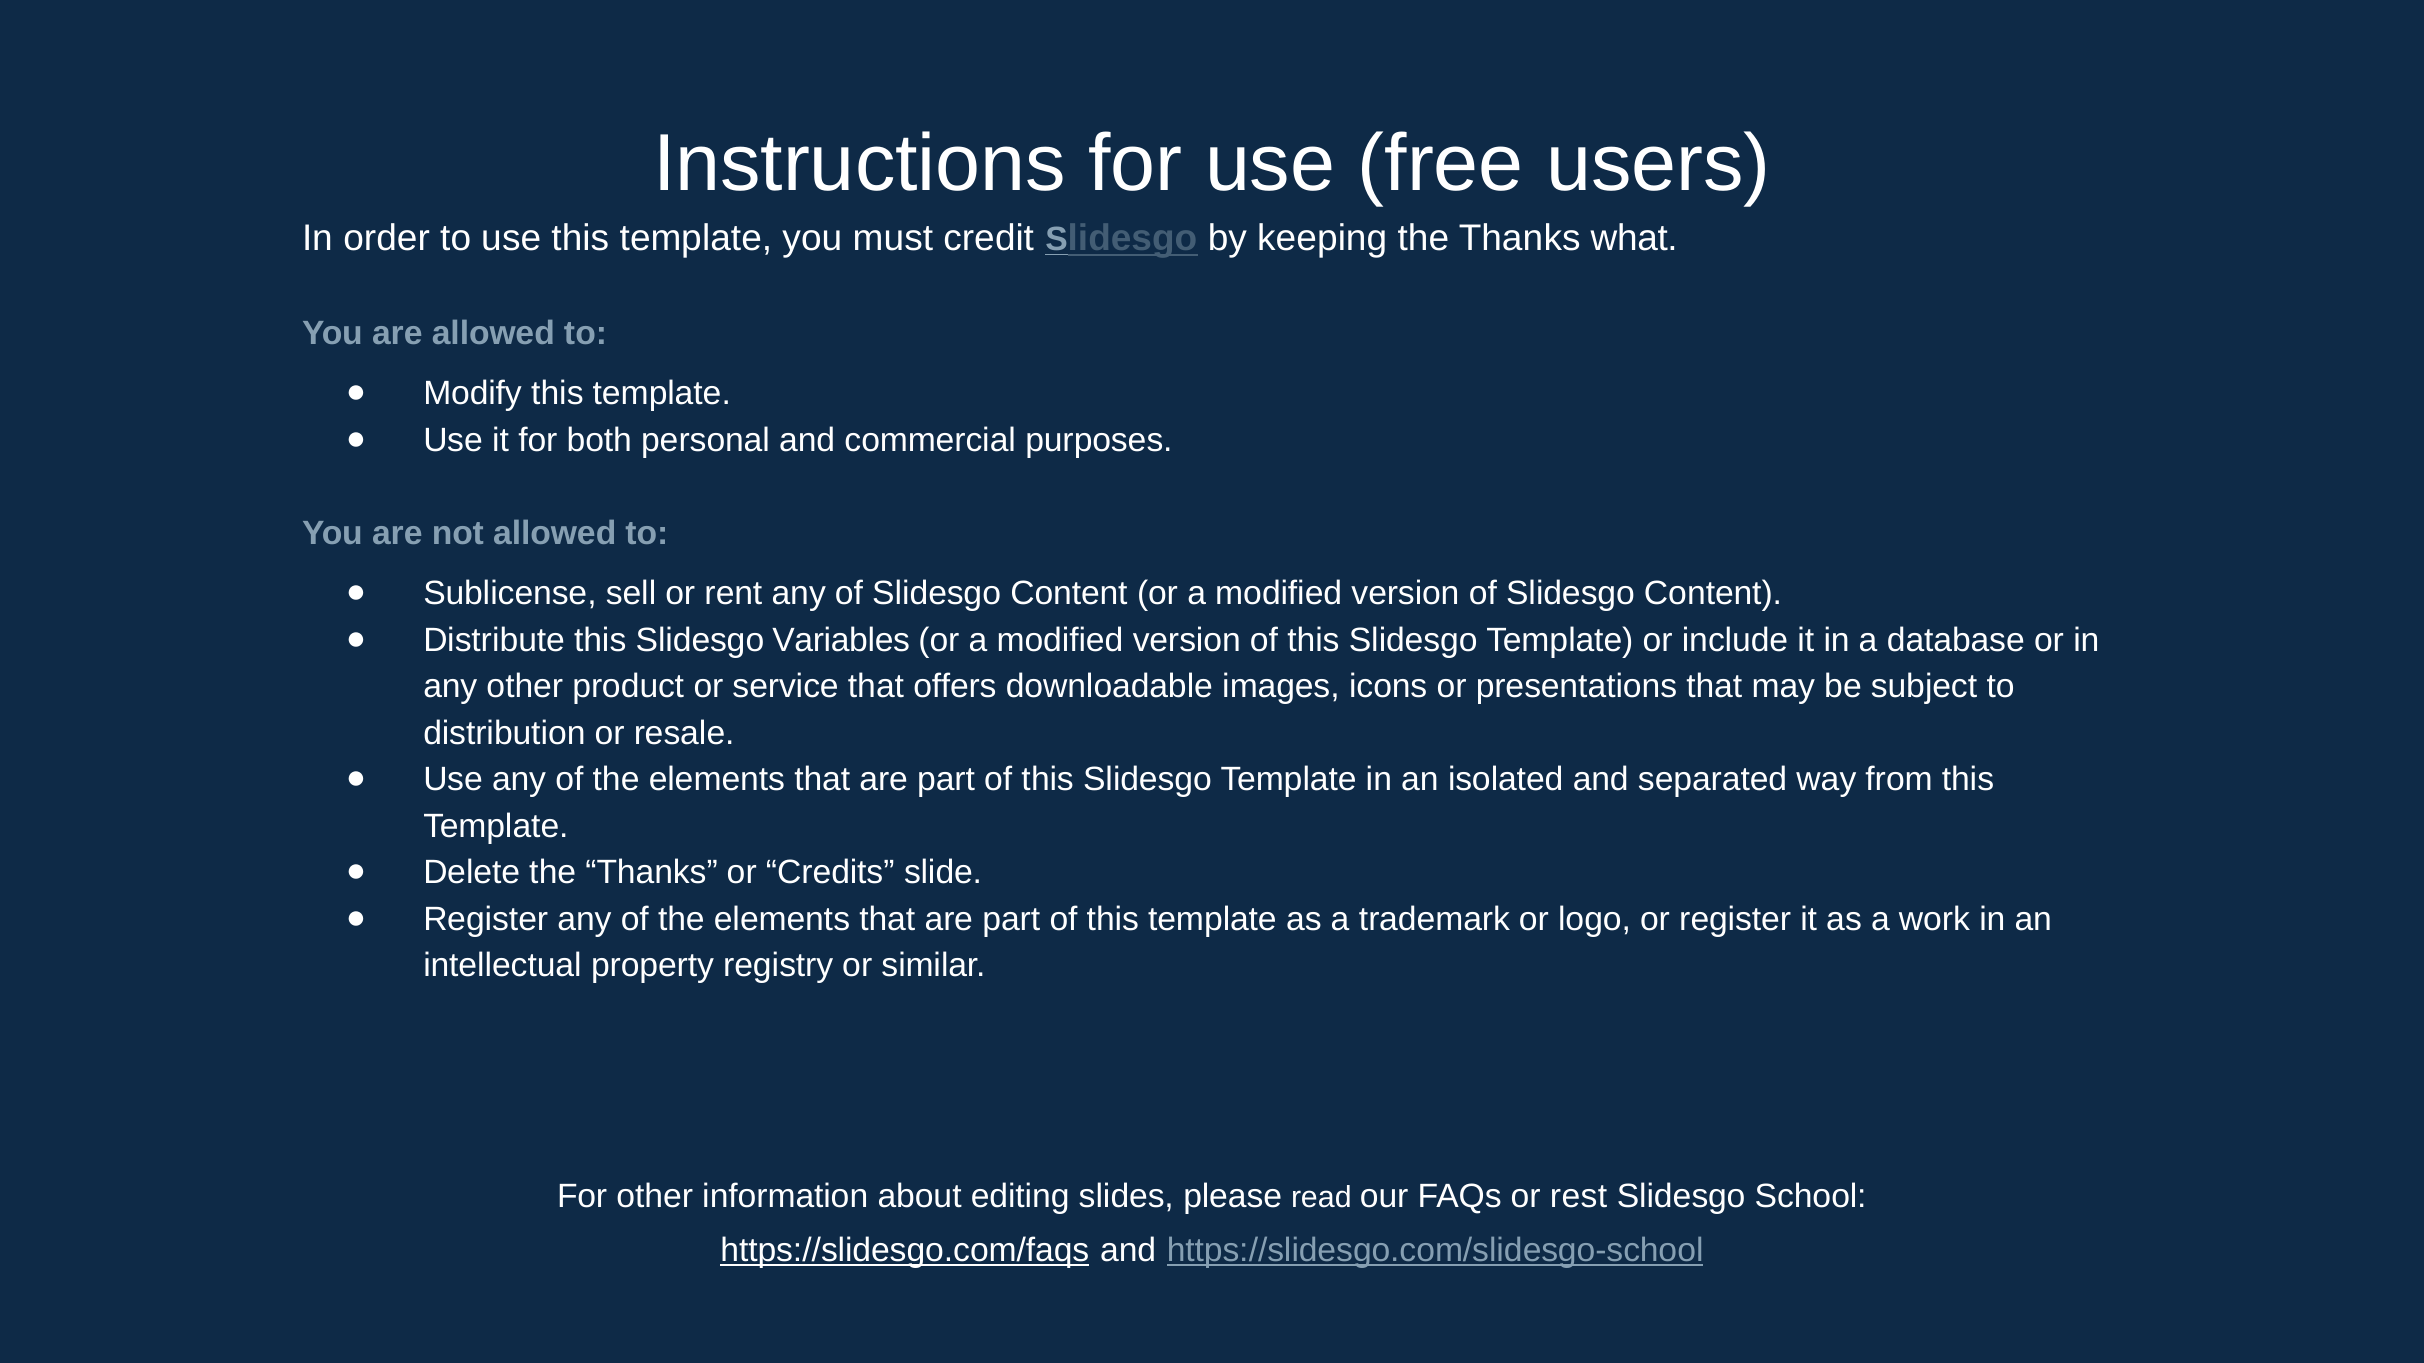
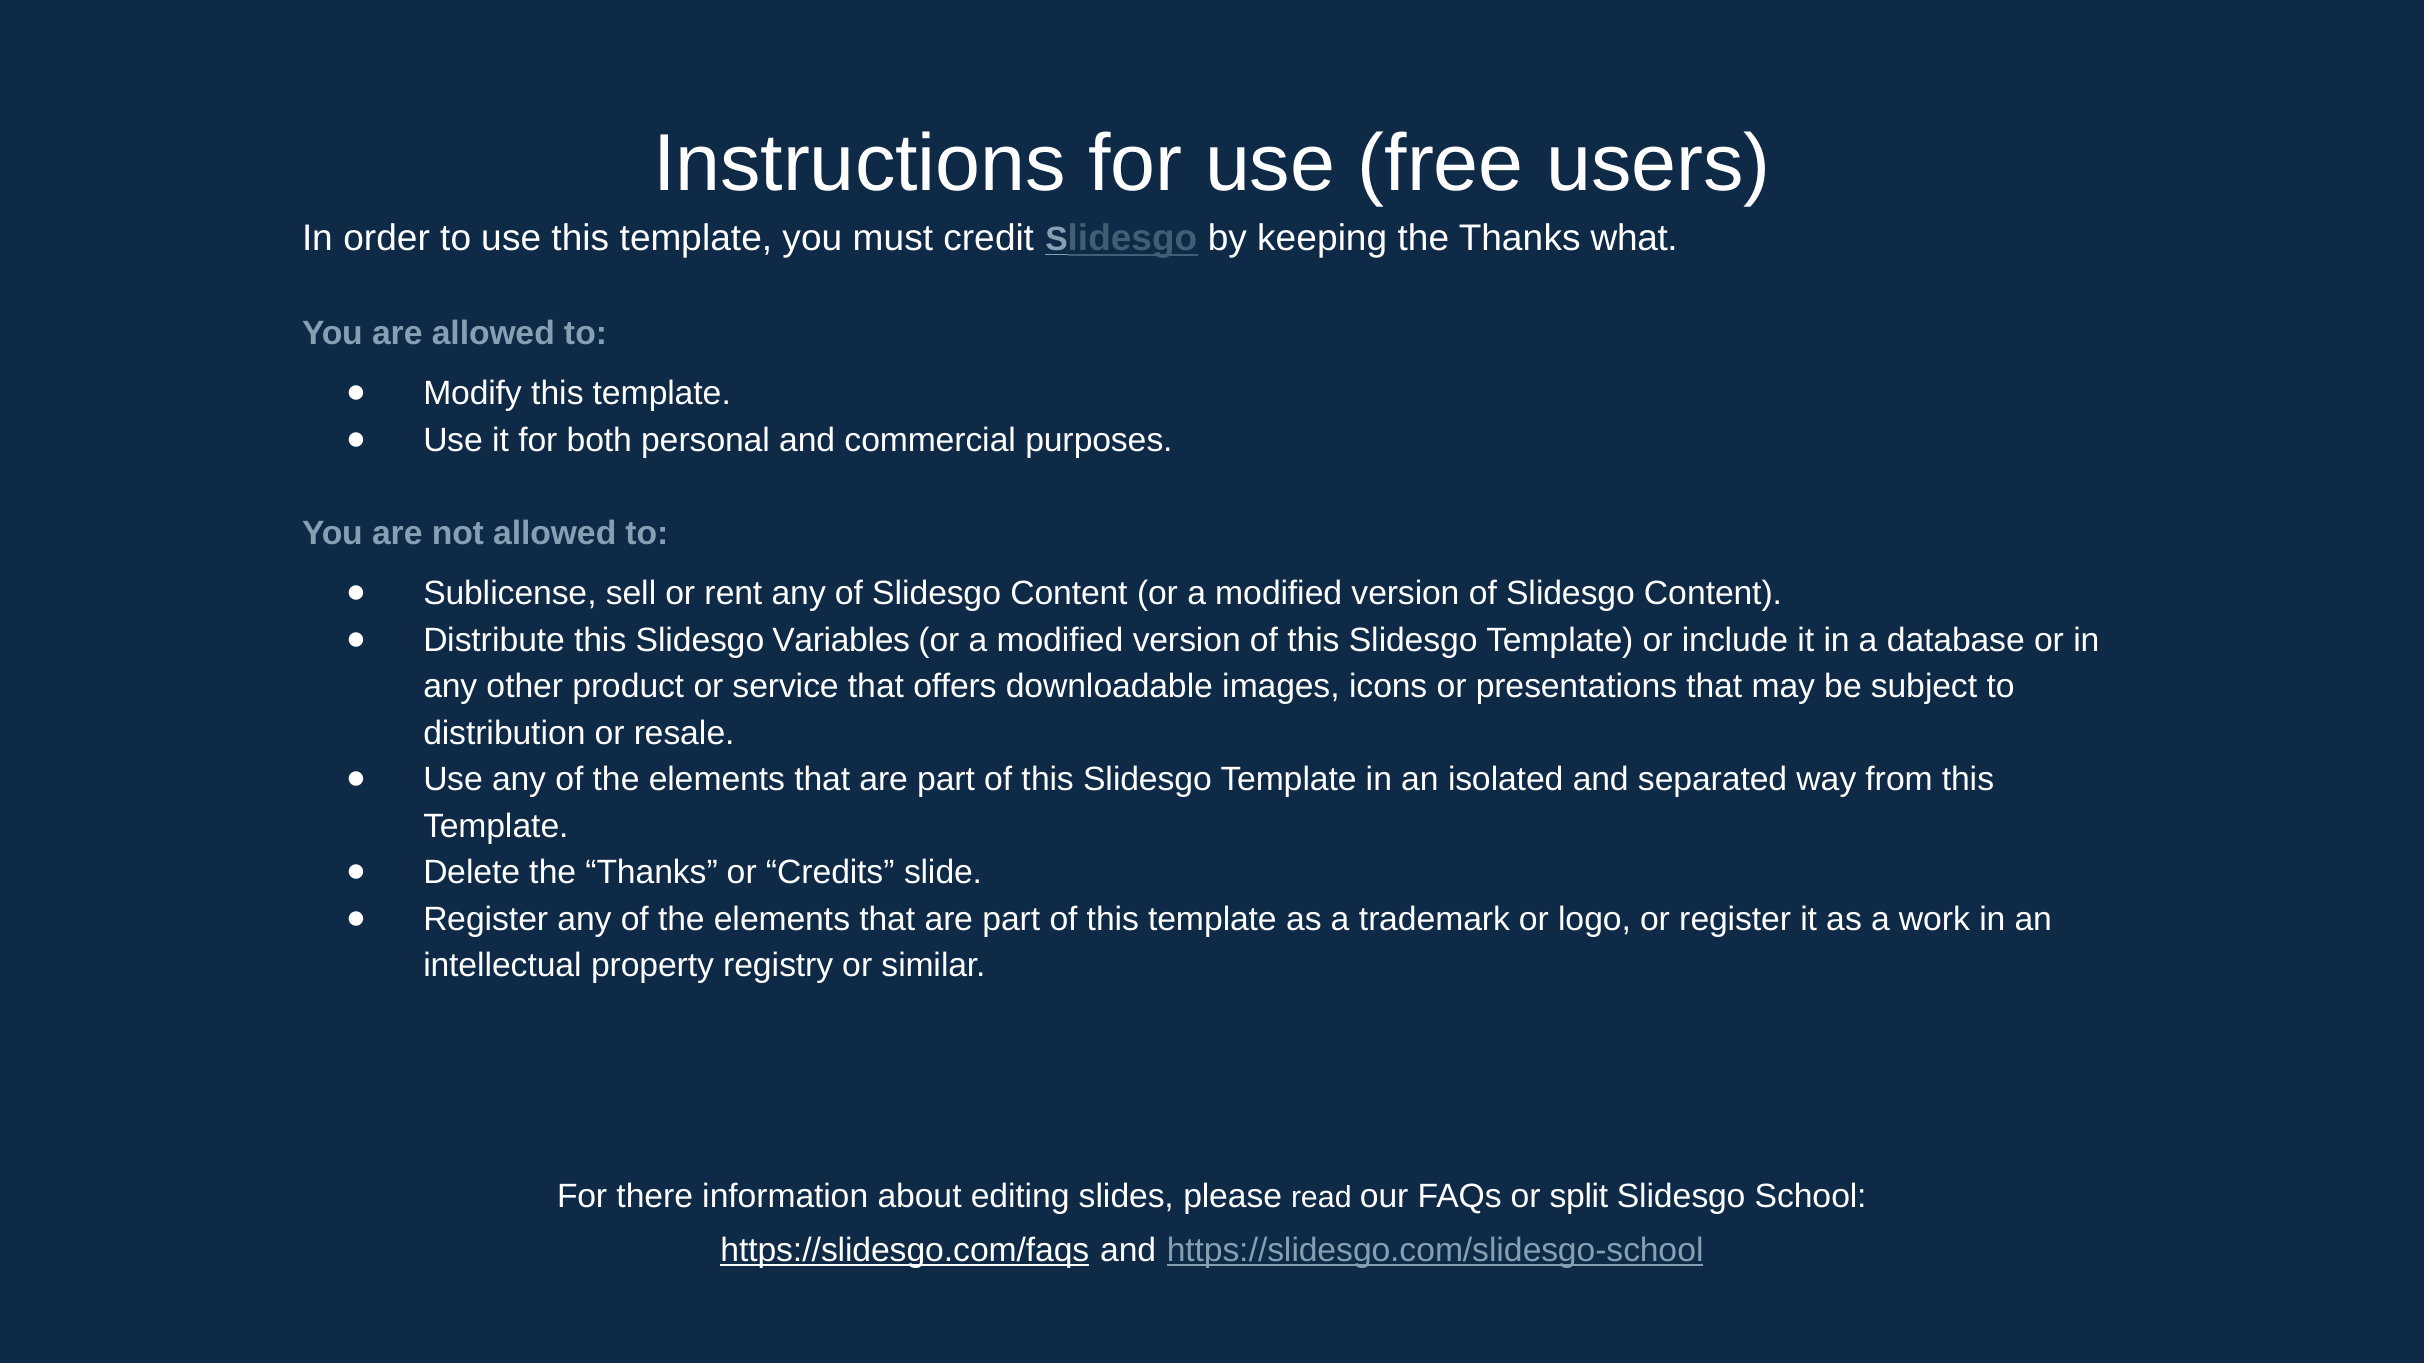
For other: other -> there (655, 1196)
rest: rest -> split (1579, 1196)
